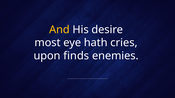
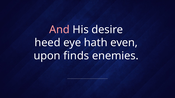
And colour: yellow -> pink (59, 30)
most: most -> heed (48, 43)
cries: cries -> even (124, 43)
